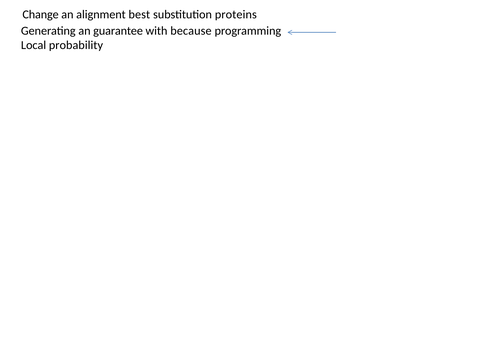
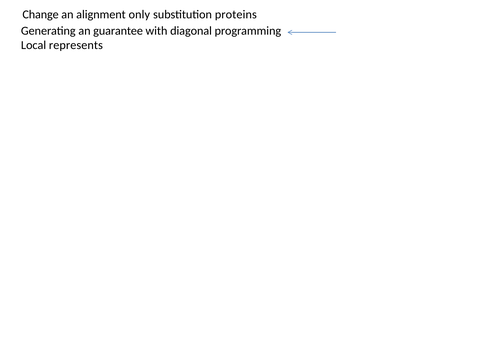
best: best -> only (139, 15)
because: because -> diagonal (191, 31)
probability: probability -> represents (76, 45)
